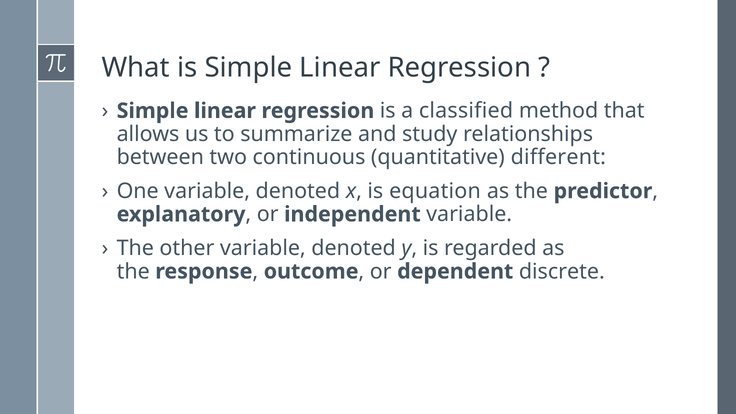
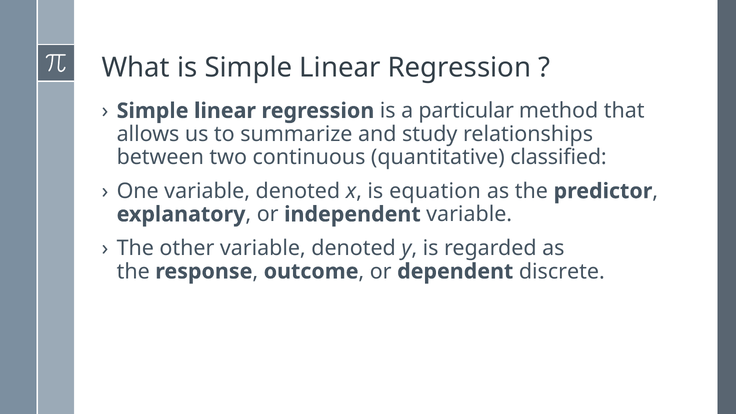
classified: classified -> particular (466, 111)
different: different -> classified (559, 157)
